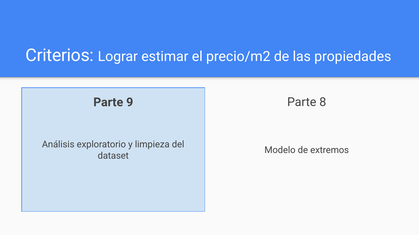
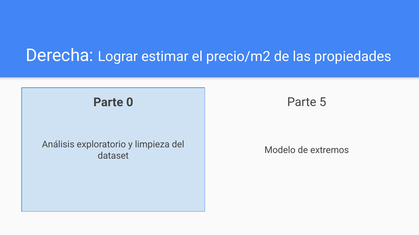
Criterios: Criterios -> Derecha (60, 56)
9: 9 -> 0 (130, 103)
8: 8 -> 5 (323, 103)
